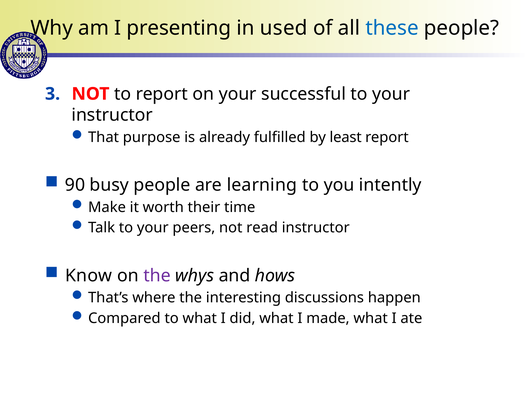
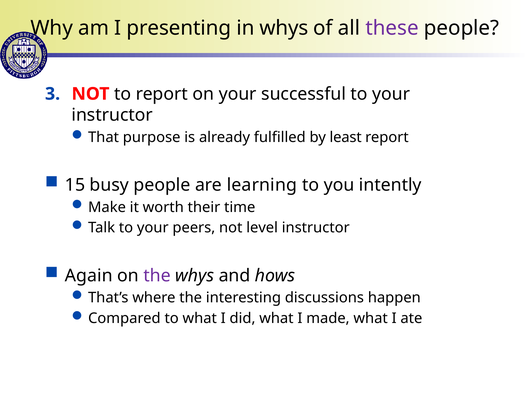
in used: used -> whys (284, 28)
these colour: blue -> purple (392, 28)
90: 90 -> 15 (75, 185)
read: read -> level (262, 228)
Know: Know -> Again (89, 276)
